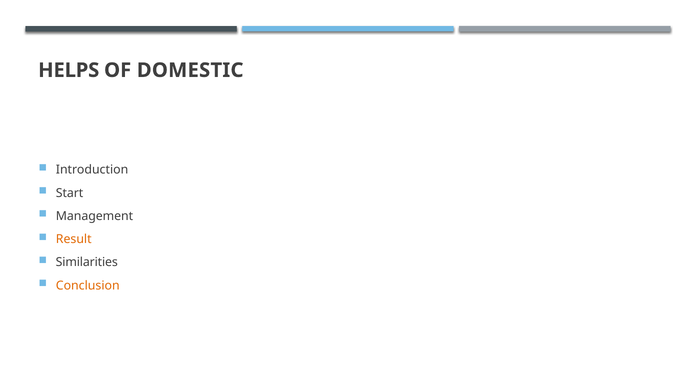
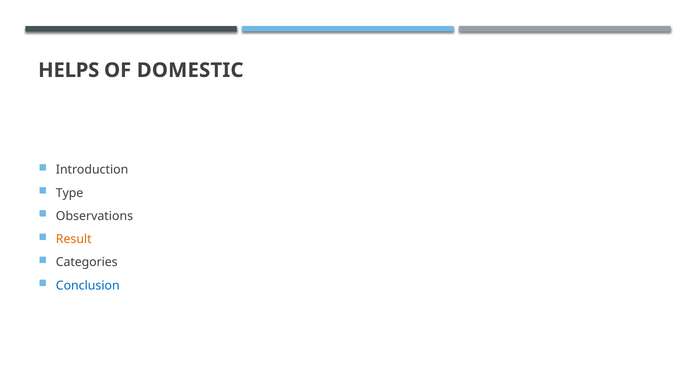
Start: Start -> Type (70, 193)
Management: Management -> Observations (94, 216)
Similarities: Similarities -> Categories (87, 262)
Conclusion colour: orange -> blue (88, 285)
